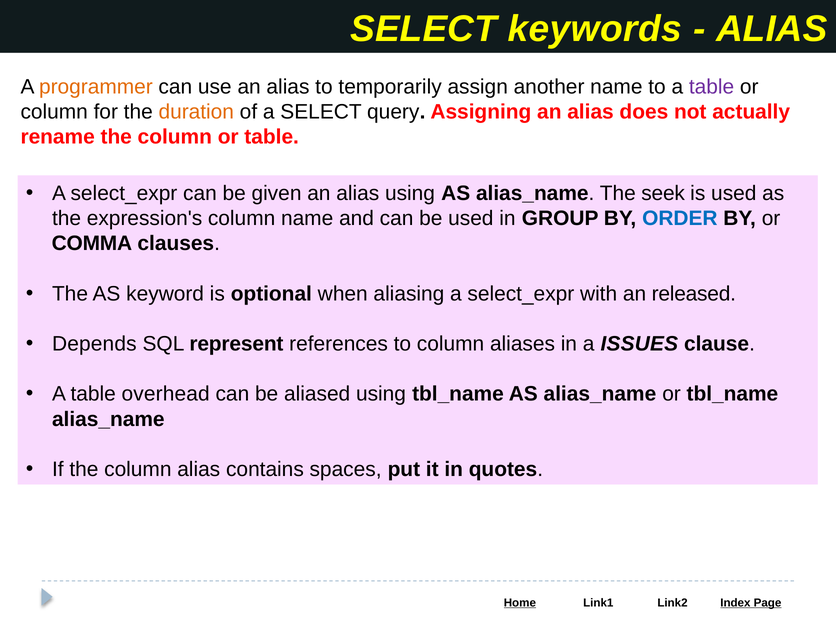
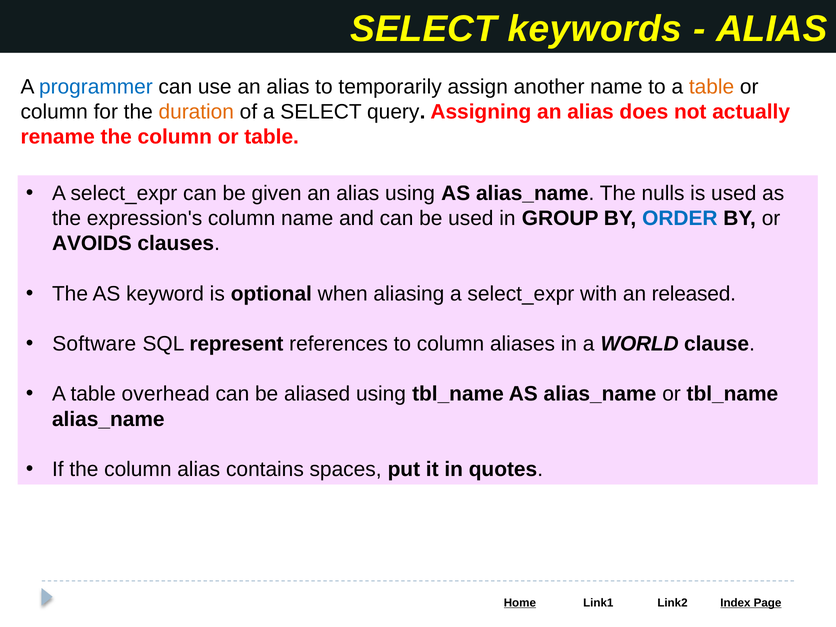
programmer colour: orange -> blue (96, 87)
table colour: purple -> orange (712, 87)
seek: seek -> nulls (663, 193)
COMMA: COMMA -> AVOIDS (92, 244)
Depends: Depends -> Software (94, 344)
ISSUES: ISSUES -> WORLD (640, 344)
